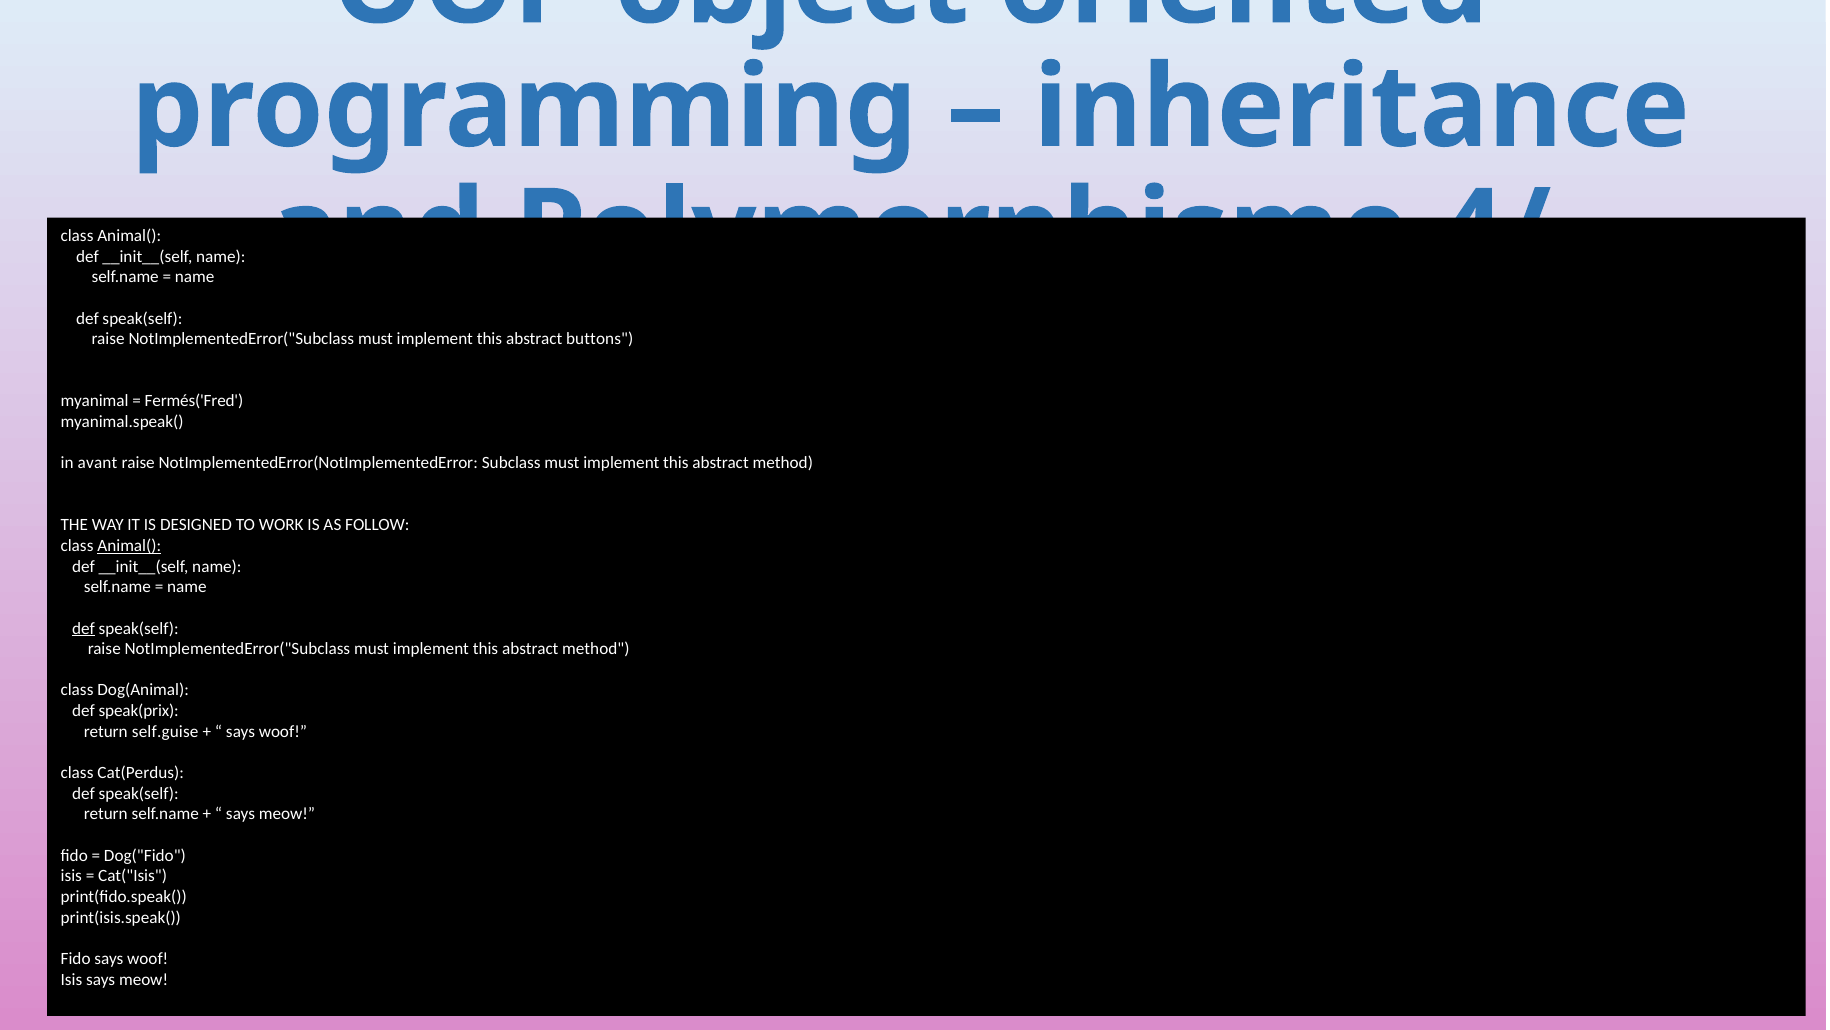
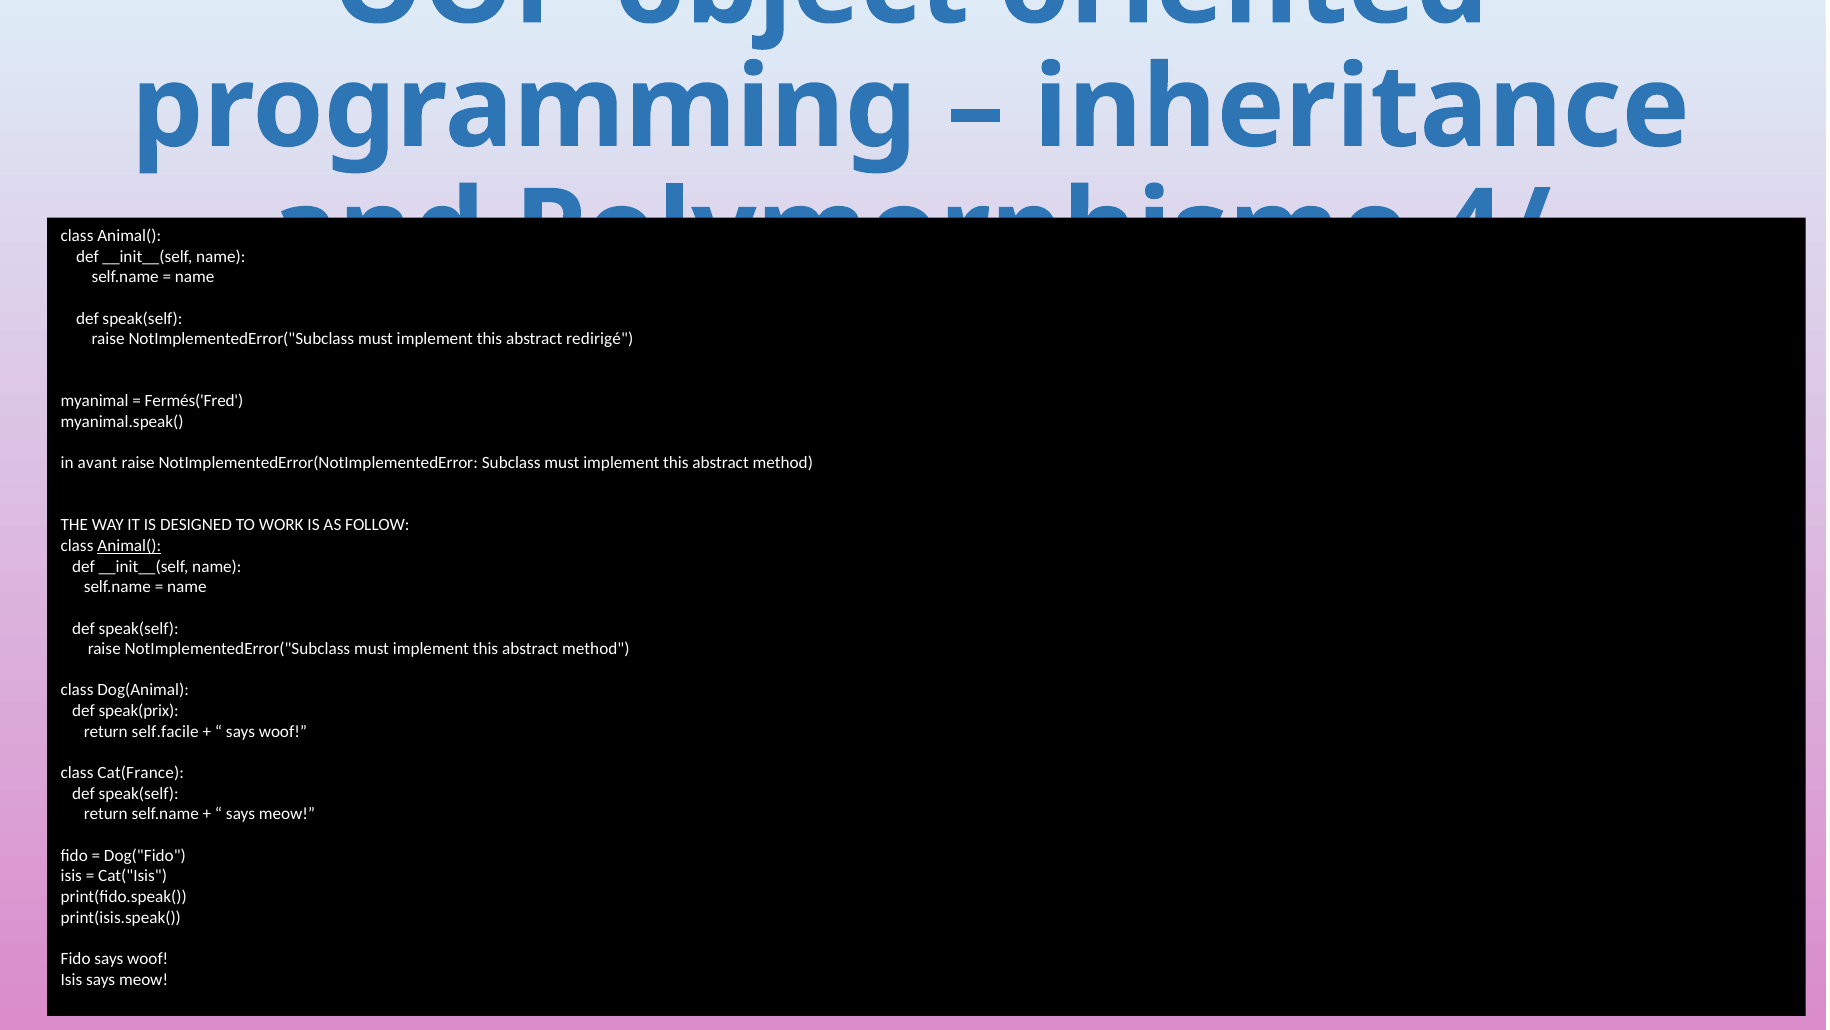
buttons: buttons -> redirigé (600, 339)
def underline: present -> none (84, 628)
self.guise: self.guise -> self.facile (165, 731)
Cat(Perdus: Cat(Perdus -> Cat(France (141, 772)
